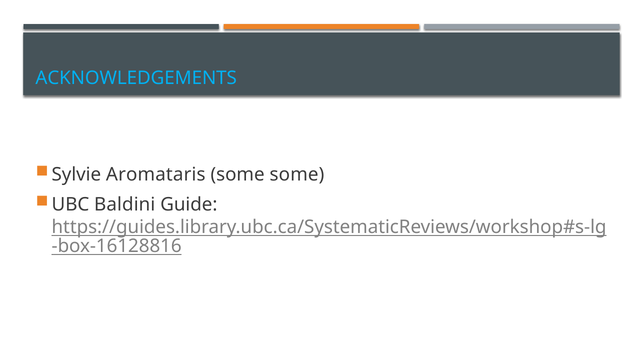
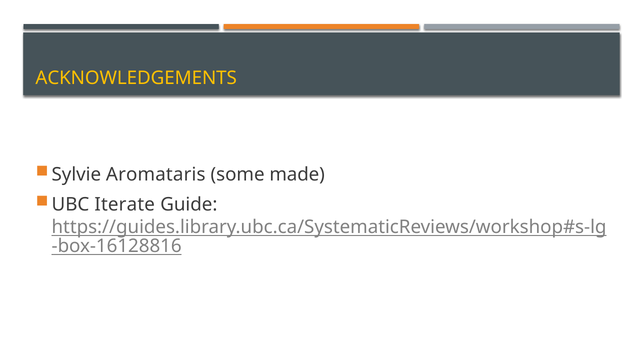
ACKNOWLEDGEMENTS colour: light blue -> yellow (136, 78)
some some: some -> made (297, 174)
Baldini: Baldini -> Iterate (125, 204)
